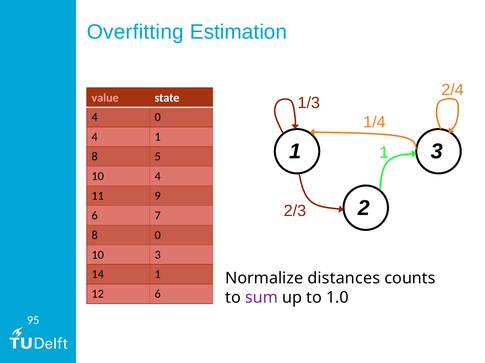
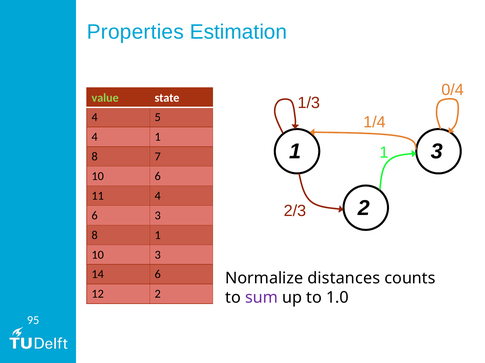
Overfitting: Overfitting -> Properties (135, 32)
2/4: 2/4 -> 0/4 (453, 90)
value colour: pink -> light green (105, 98)
4 0: 0 -> 5 (158, 118)
5: 5 -> 7 (158, 157)
10 4: 4 -> 6 (158, 177)
11 9: 9 -> 4 (158, 196)
6 7: 7 -> 3 (158, 216)
8 0: 0 -> 1 (158, 236)
14 1: 1 -> 6 (158, 275)
12 6: 6 -> 2 (158, 295)
